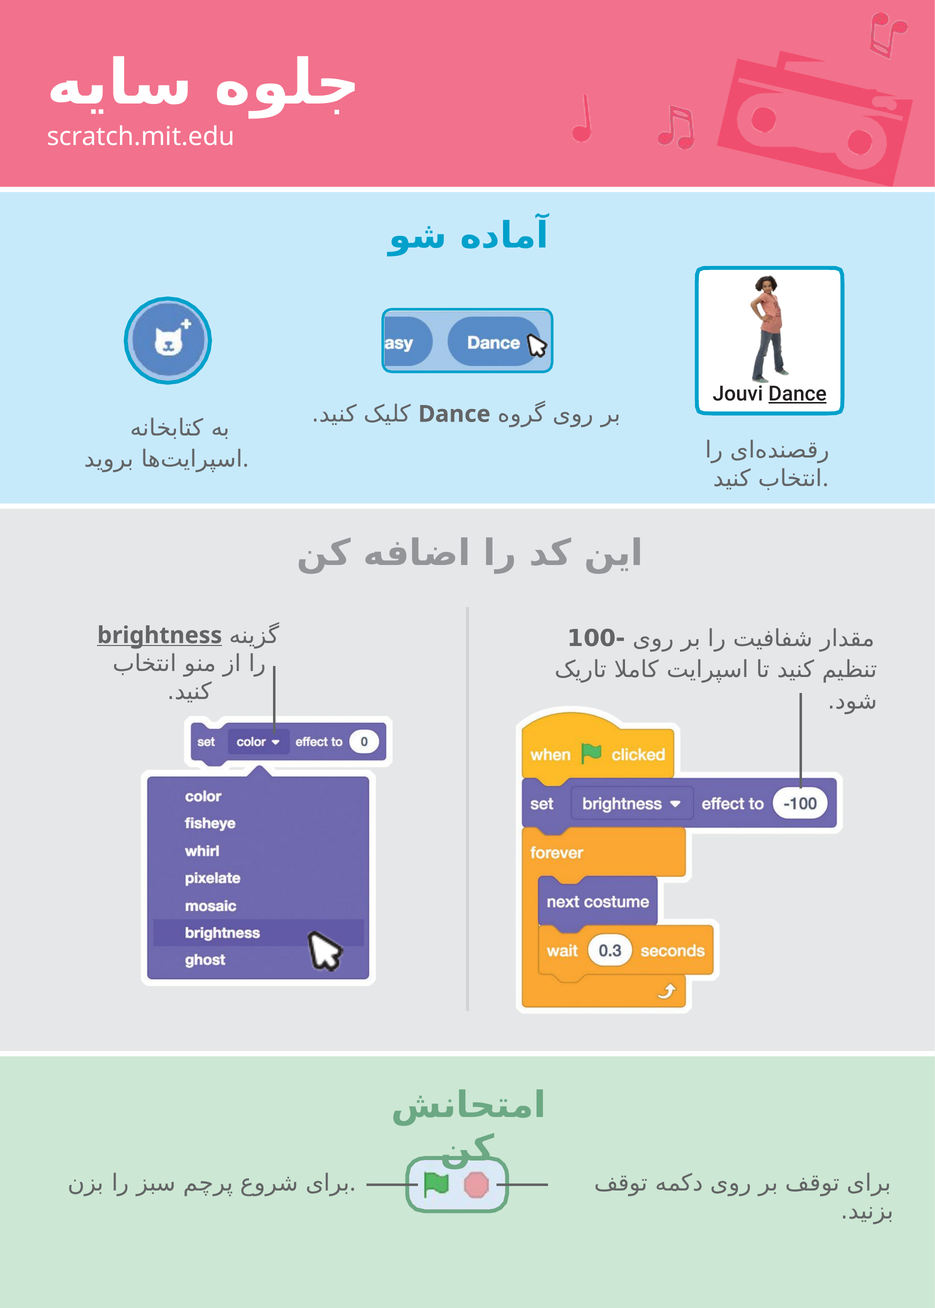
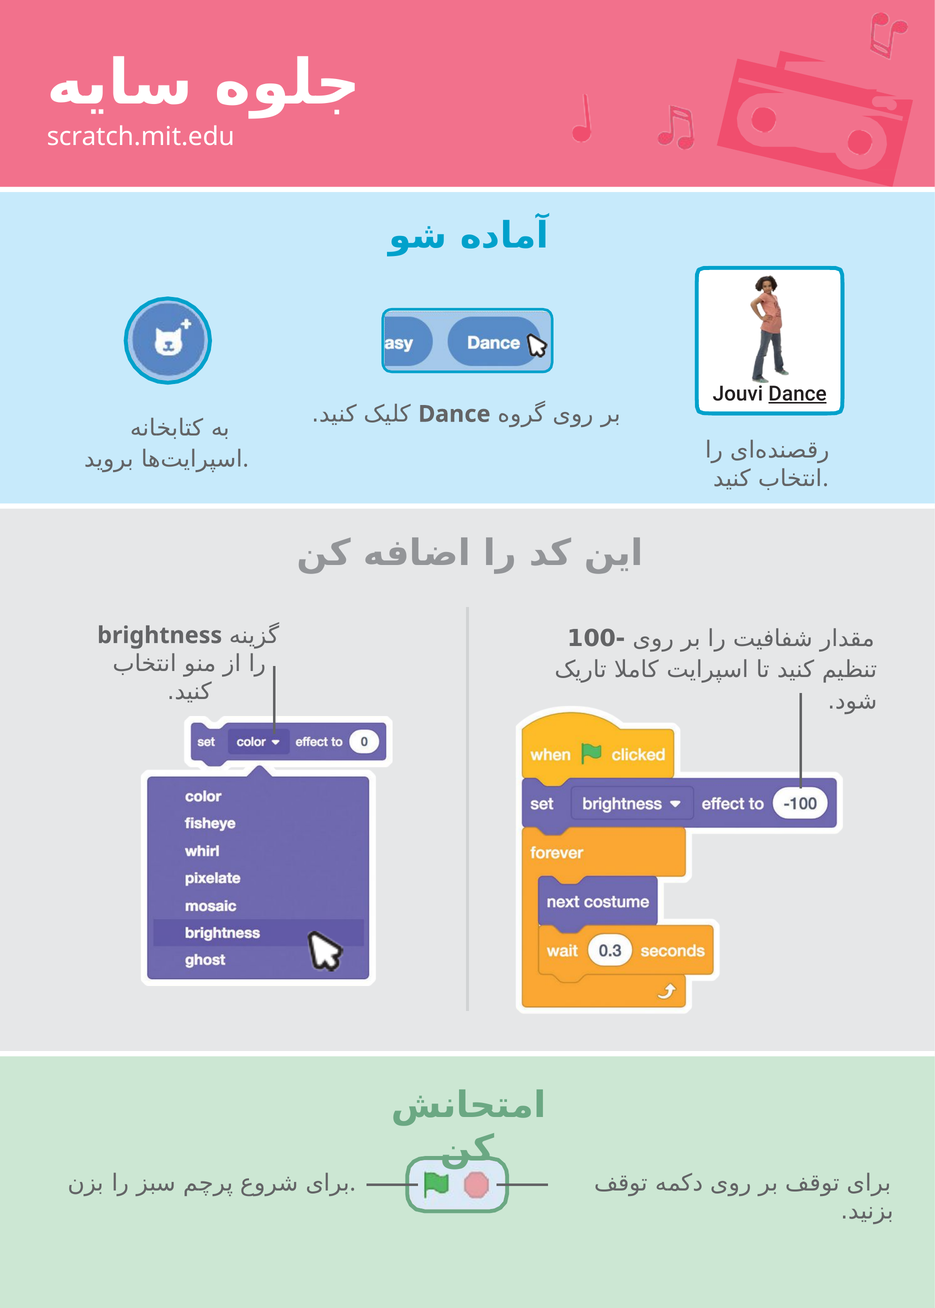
brightness underline: present -> none (160, 636)
